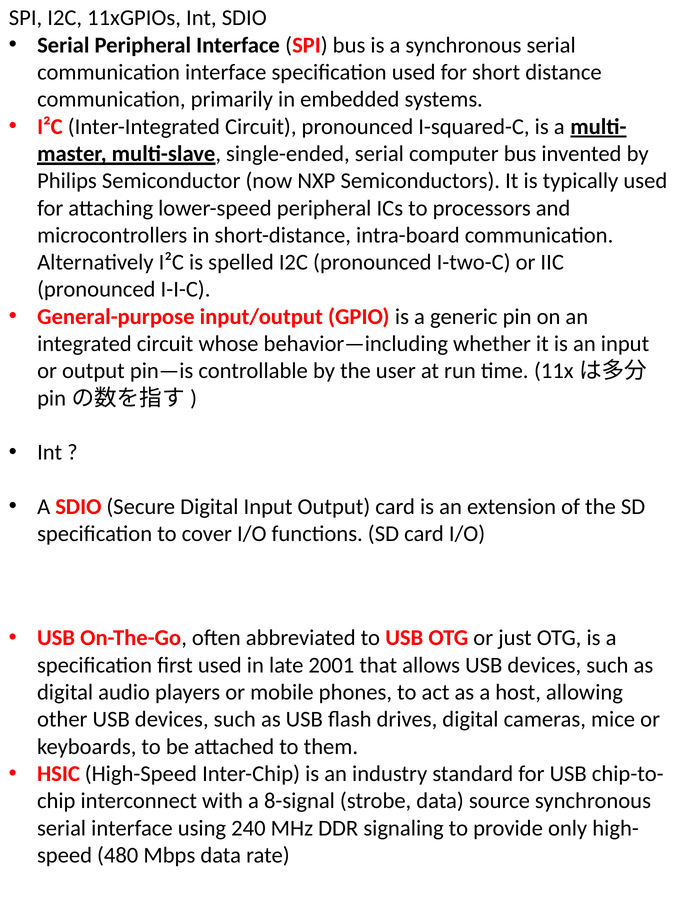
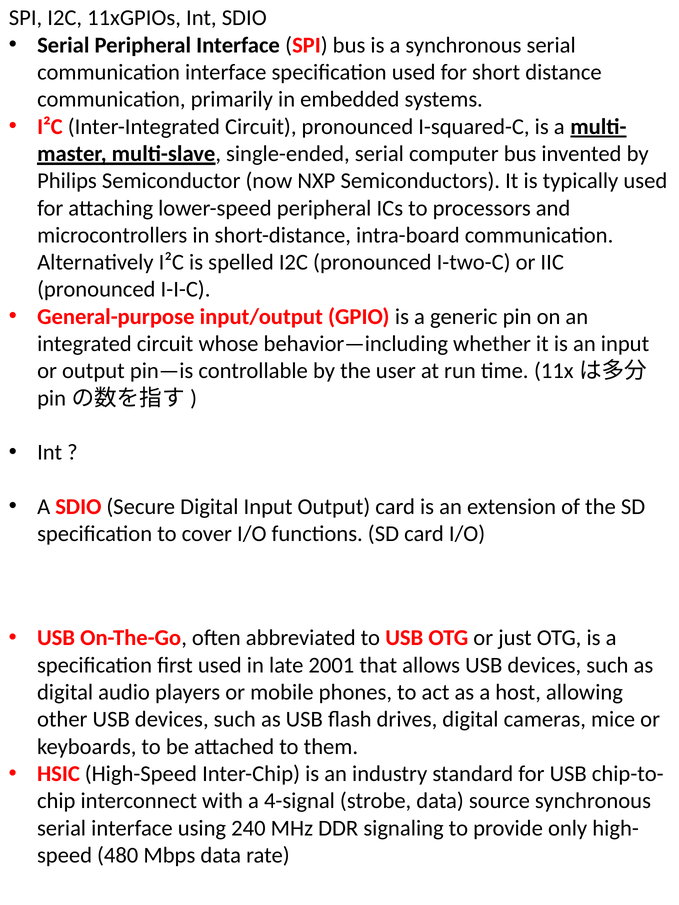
8-signal: 8-signal -> 4-signal (299, 801)
